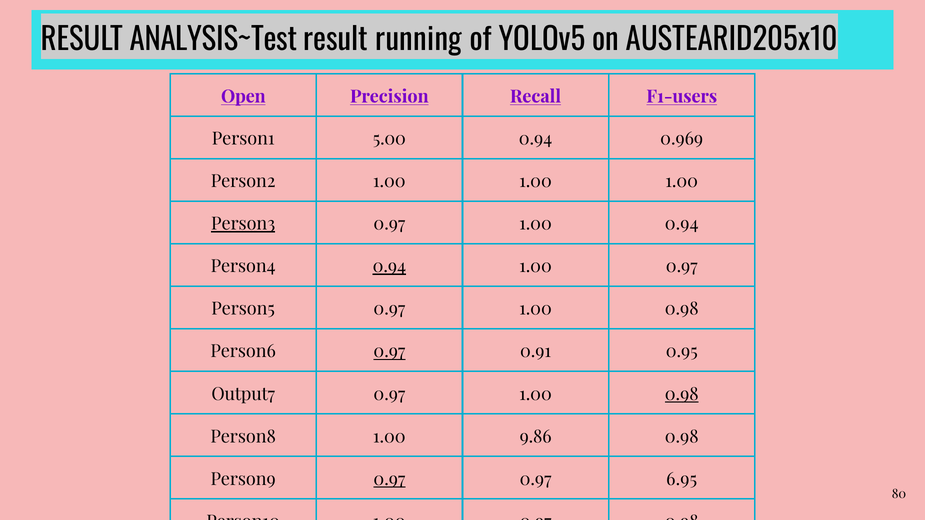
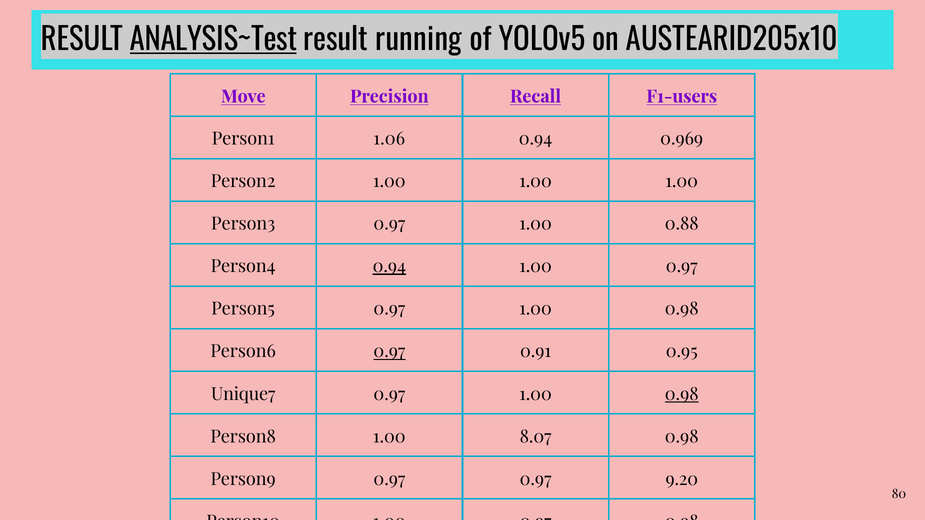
ANALYSIS~Test underline: none -> present (213, 40)
Open: Open -> Move (243, 97)
5.00: 5.00 -> 1.06 (389, 139)
Person3 underline: present -> none (243, 224)
1.00 0.94: 0.94 -> 0.88 (682, 224)
Output7: Output7 -> Unique7 (243, 394)
9.86: 9.86 -> 8.07 (536, 437)
0.97 underline: present -> none (389, 479)
6.95: 6.95 -> 9.20 (682, 479)
